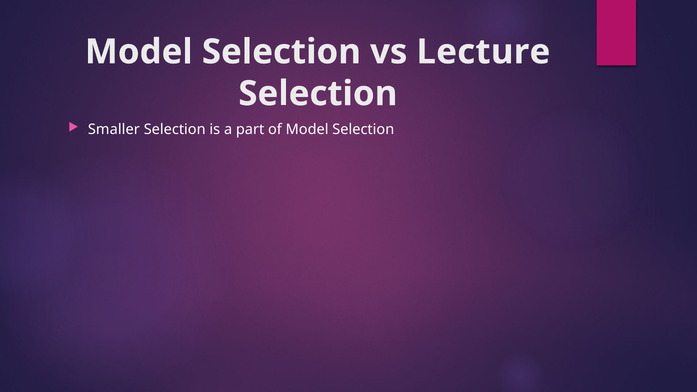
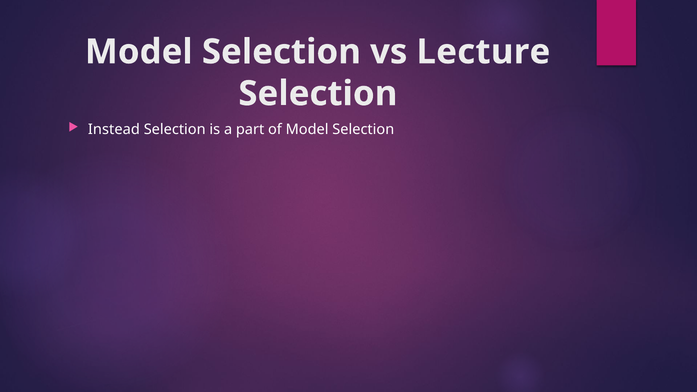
Smaller: Smaller -> Instead (114, 130)
